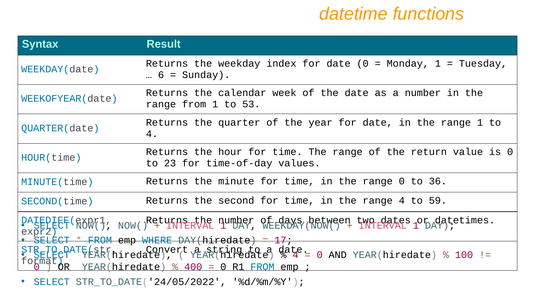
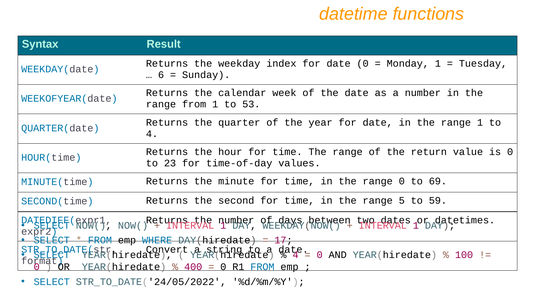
36: 36 -> 69 (438, 181)
range 4: 4 -> 5 (402, 201)
